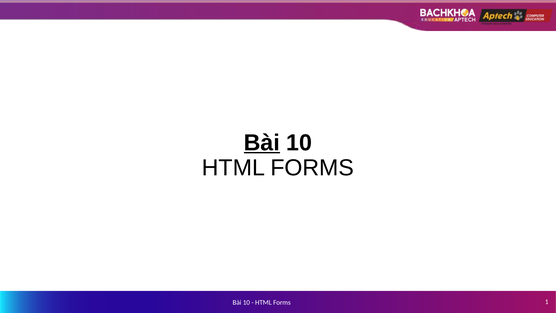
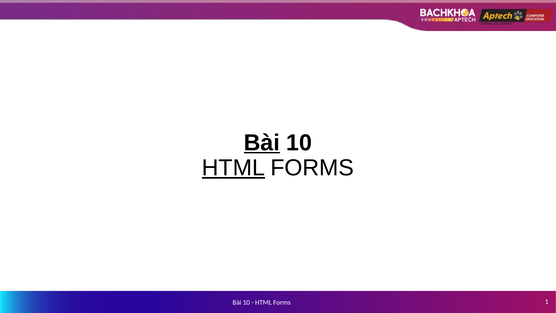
HTML underline: none -> present (233, 168)
